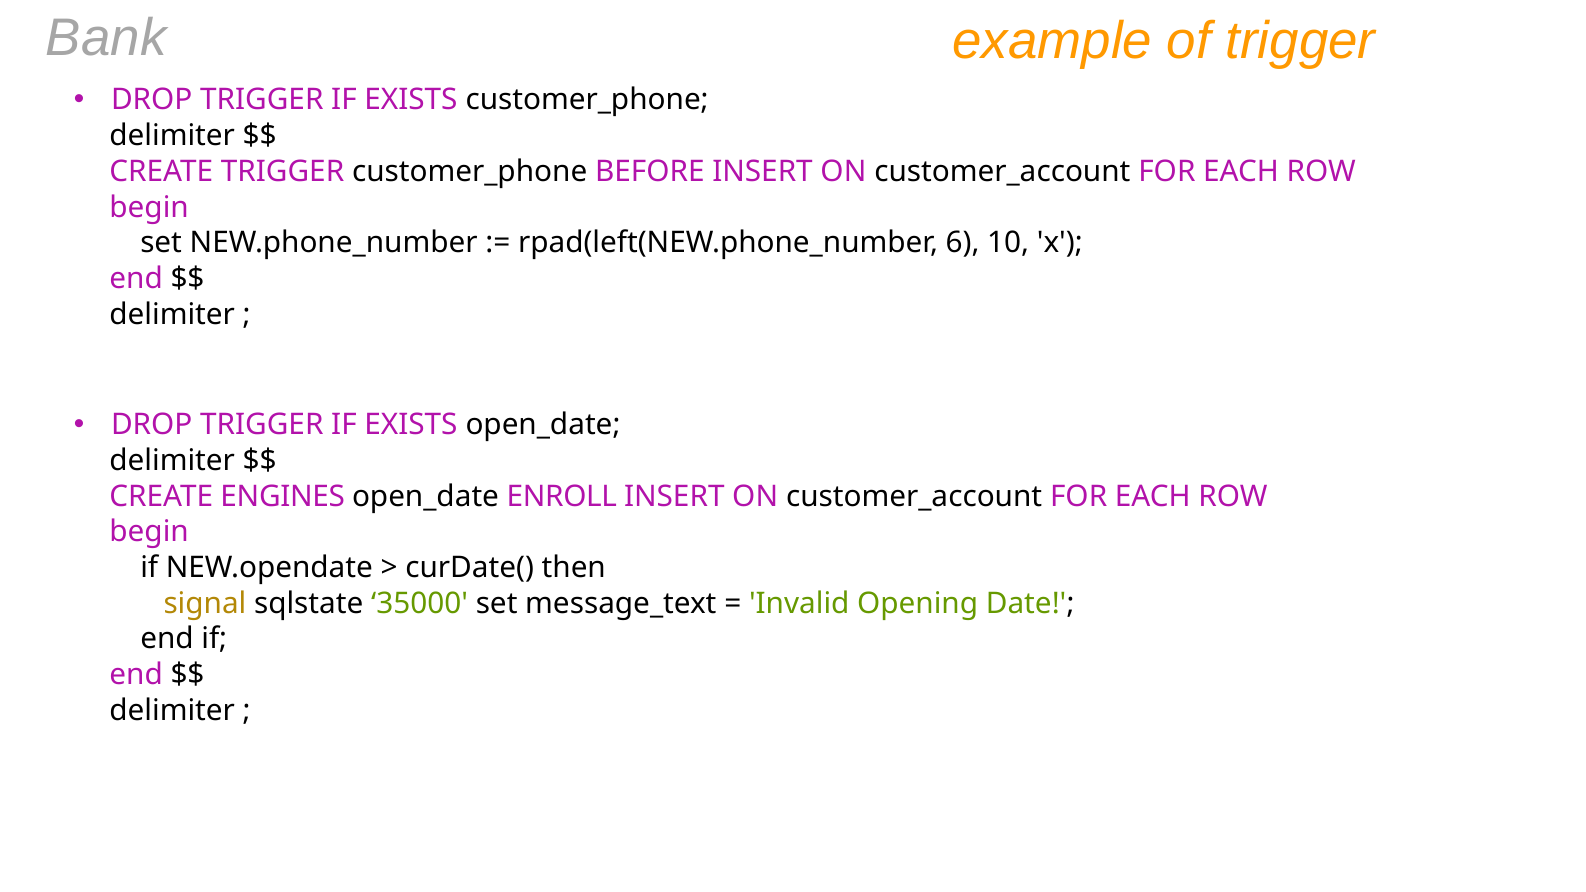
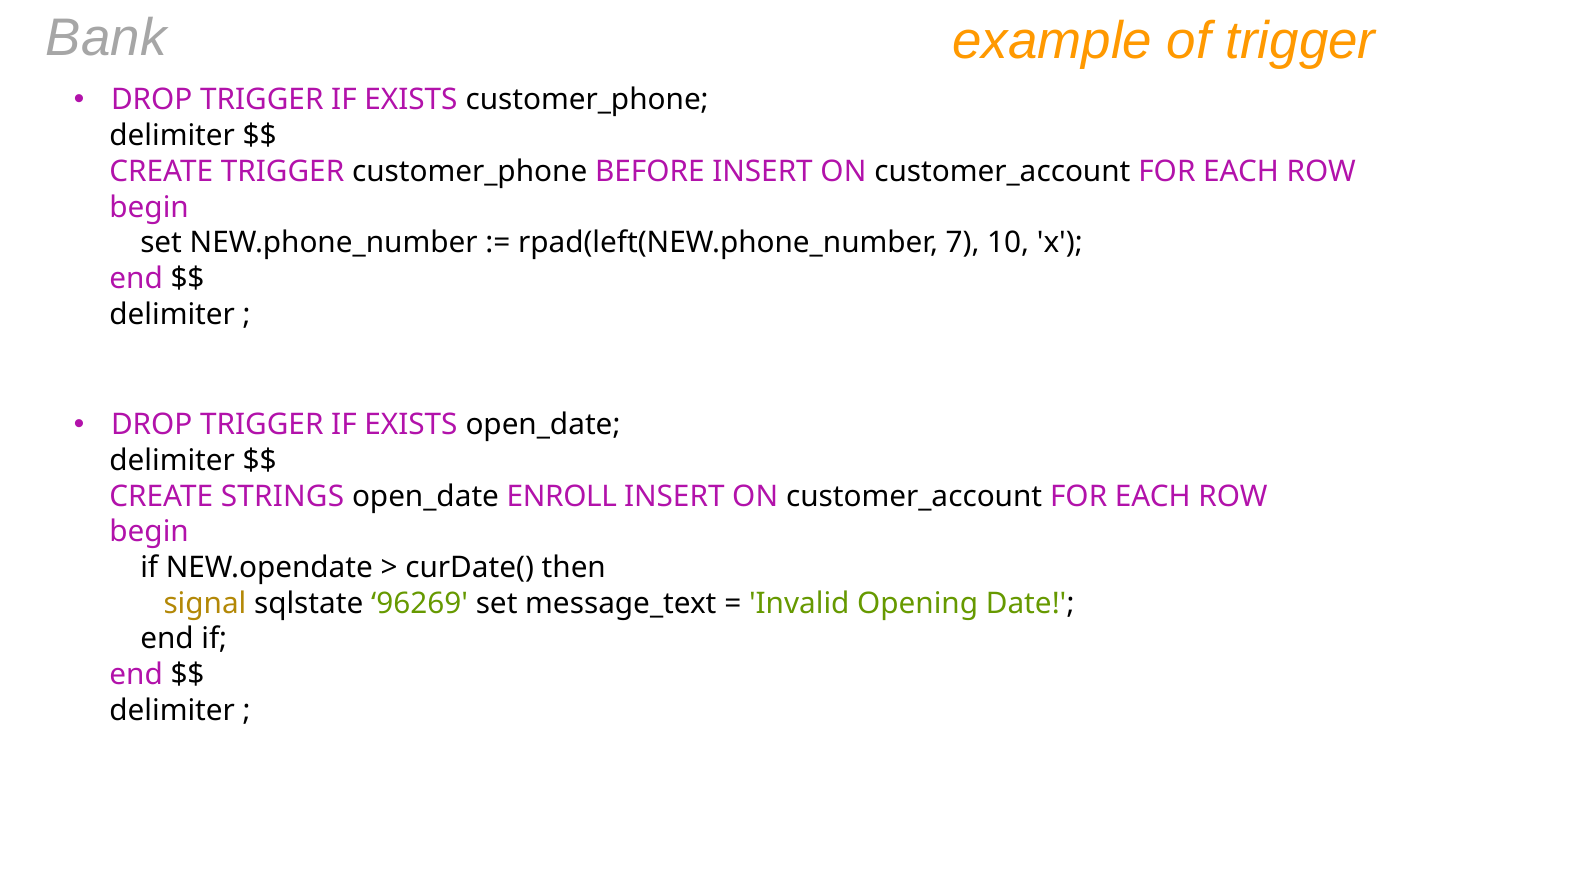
6: 6 -> 7 (963, 243)
ENGINES: ENGINES -> STRINGS (282, 496)
35000: 35000 -> 96269 (420, 603)
